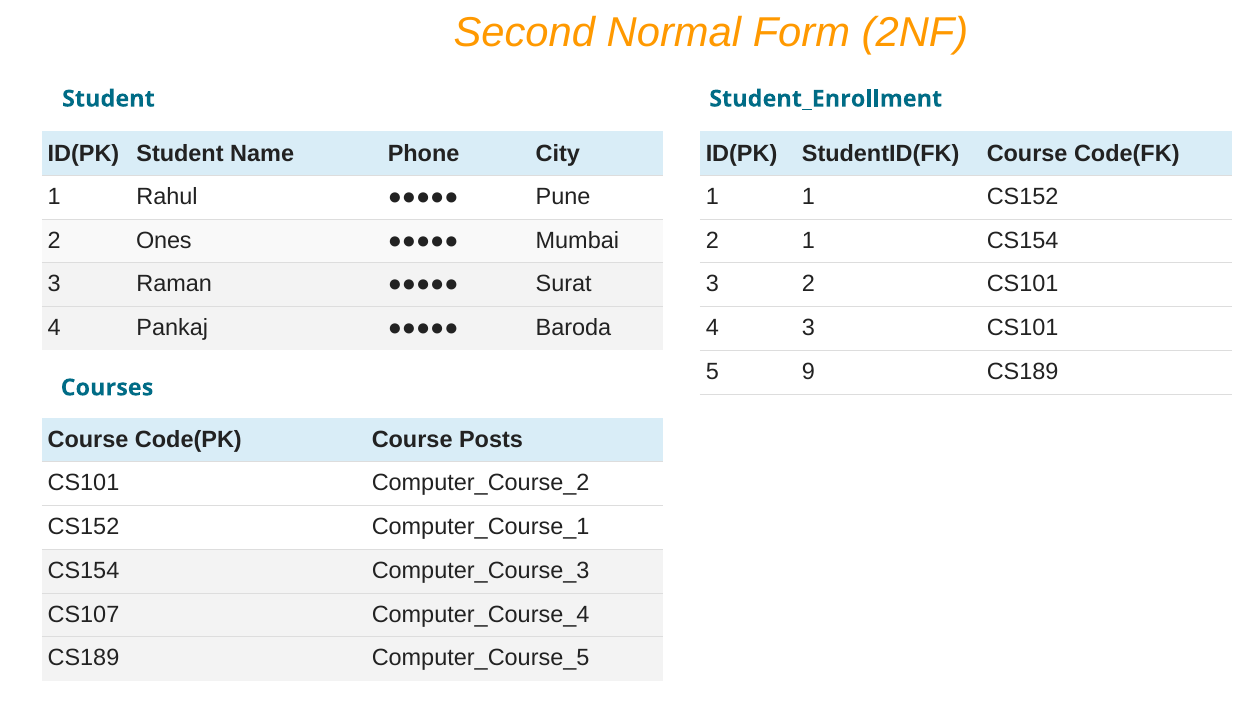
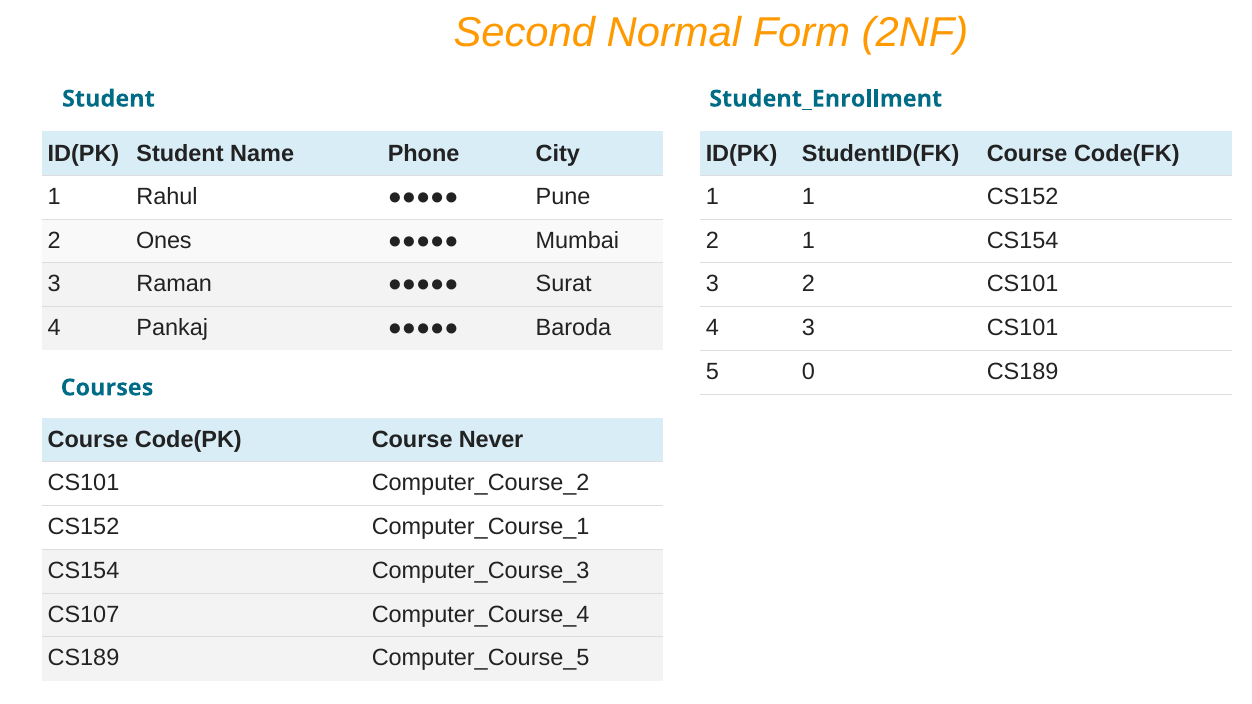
9: 9 -> 0 (808, 372)
Posts: Posts -> Never (491, 440)
